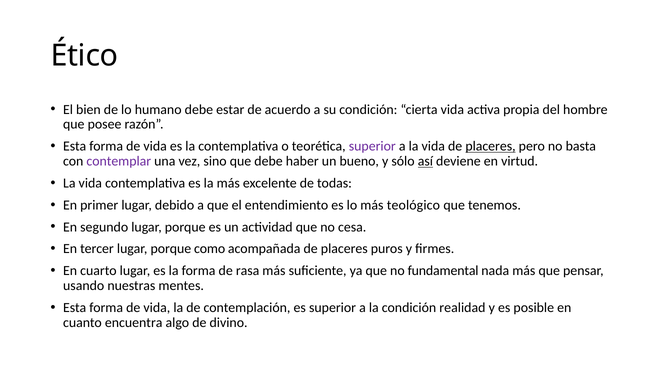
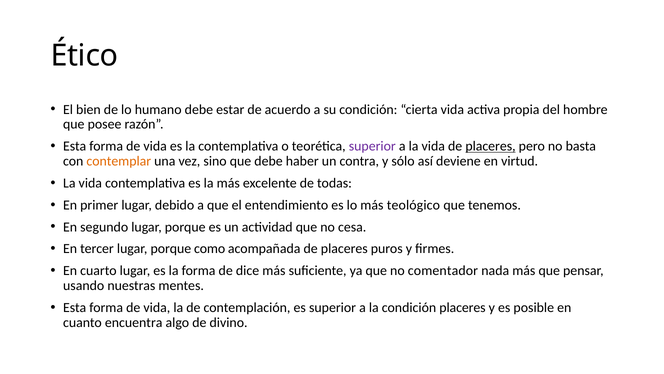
contemplar colour: purple -> orange (119, 161)
bueno: bueno -> contra (359, 161)
así underline: present -> none (425, 161)
rasa: rasa -> dice (248, 270)
fundamental: fundamental -> comentador (443, 270)
condición realidad: realidad -> placeres (462, 307)
